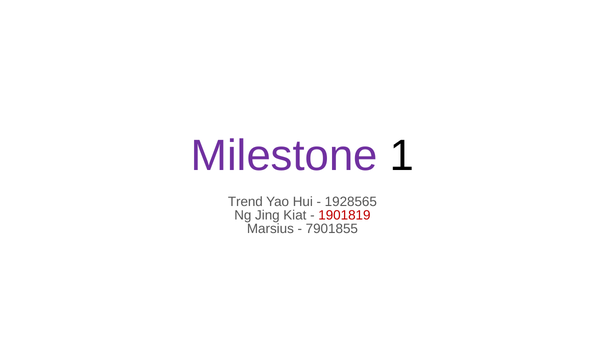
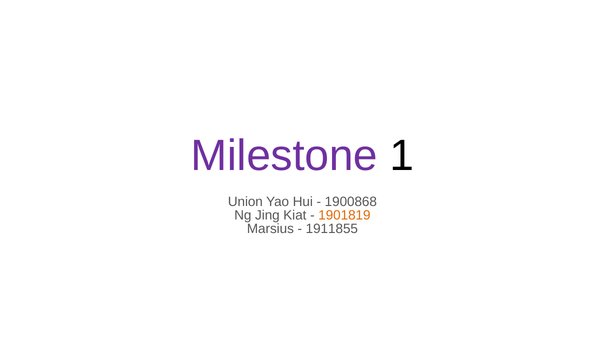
Trend: Trend -> Union (245, 201)
1928565: 1928565 -> 1900868 (351, 201)
1901819 colour: red -> orange (344, 215)
7901855: 7901855 -> 1911855 (332, 228)
